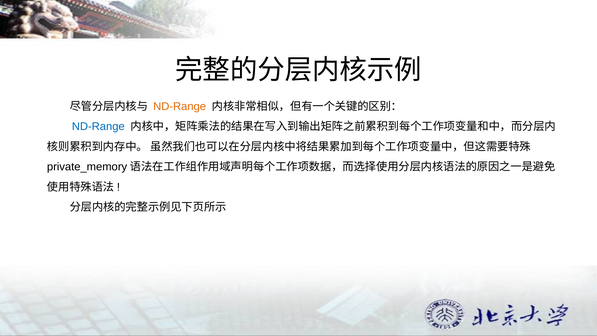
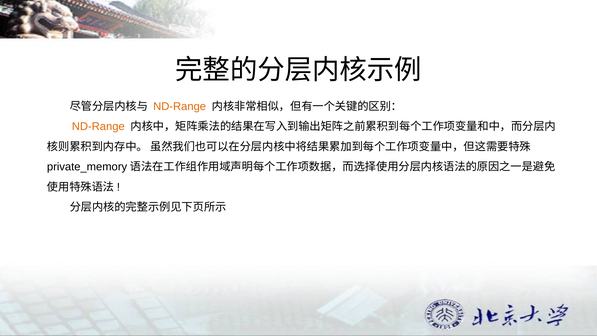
ND-Range colour: blue -> orange (98, 126)
